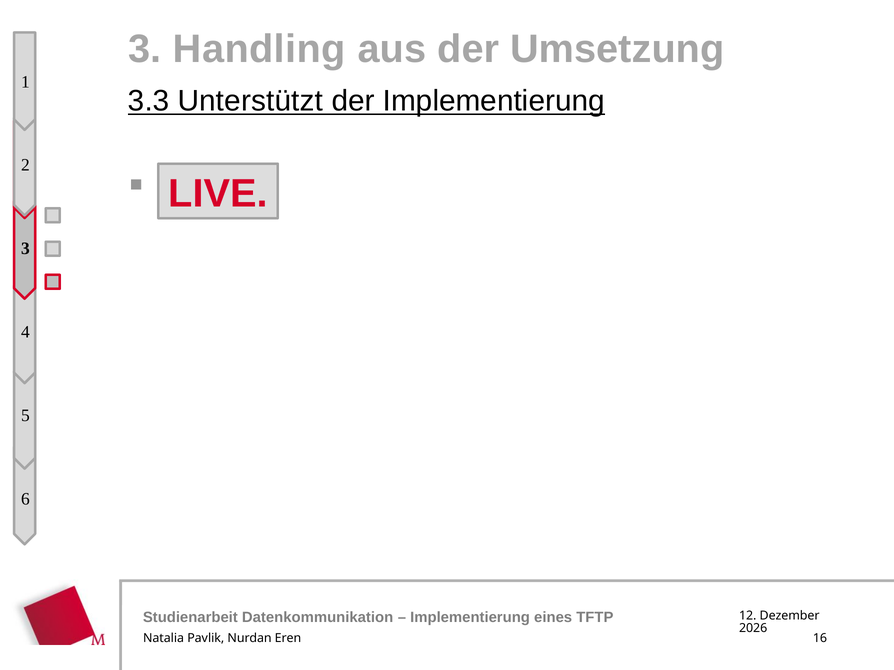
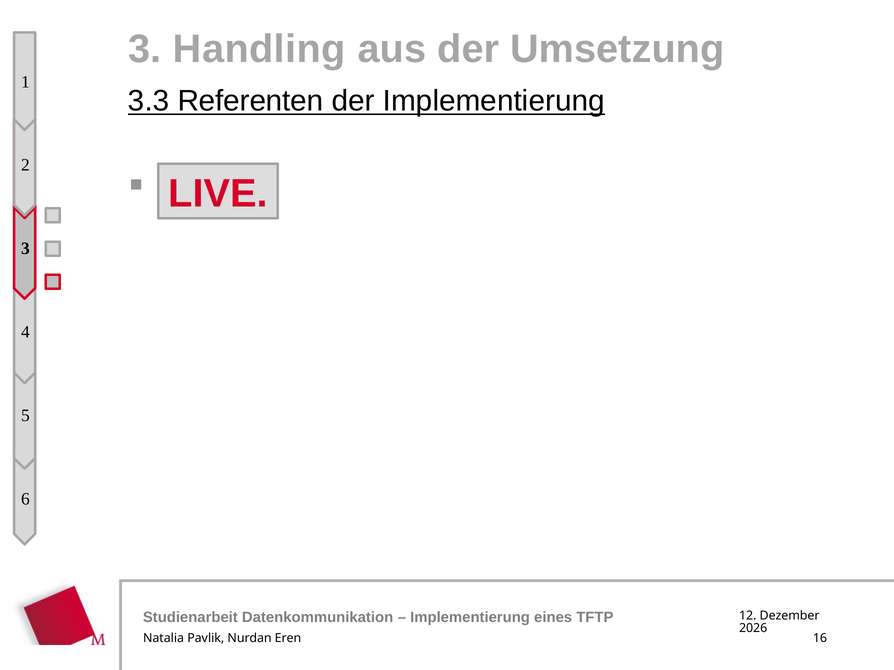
Unterstützt: Unterstützt -> Referenten (251, 101)
